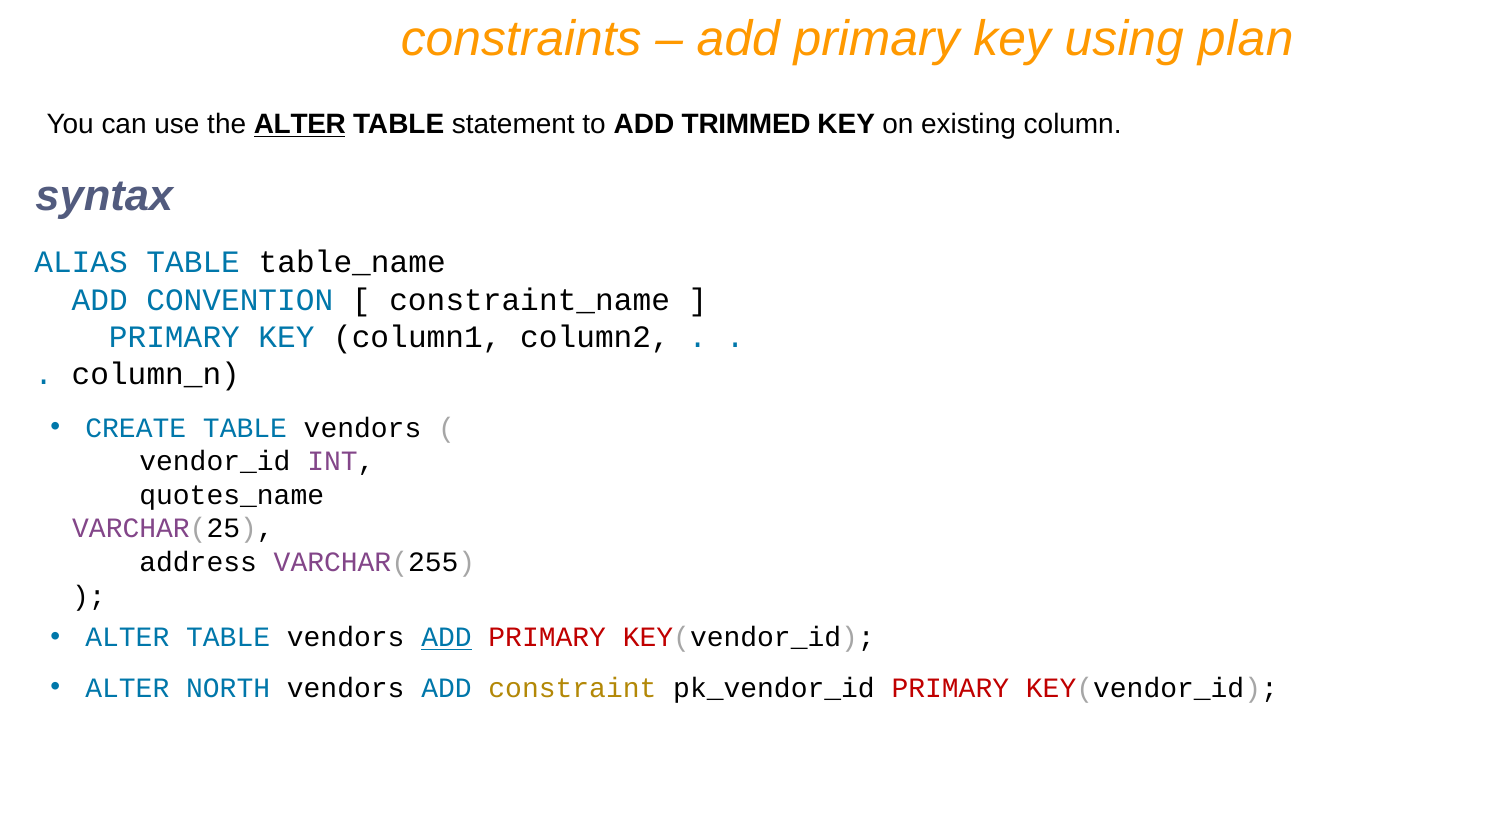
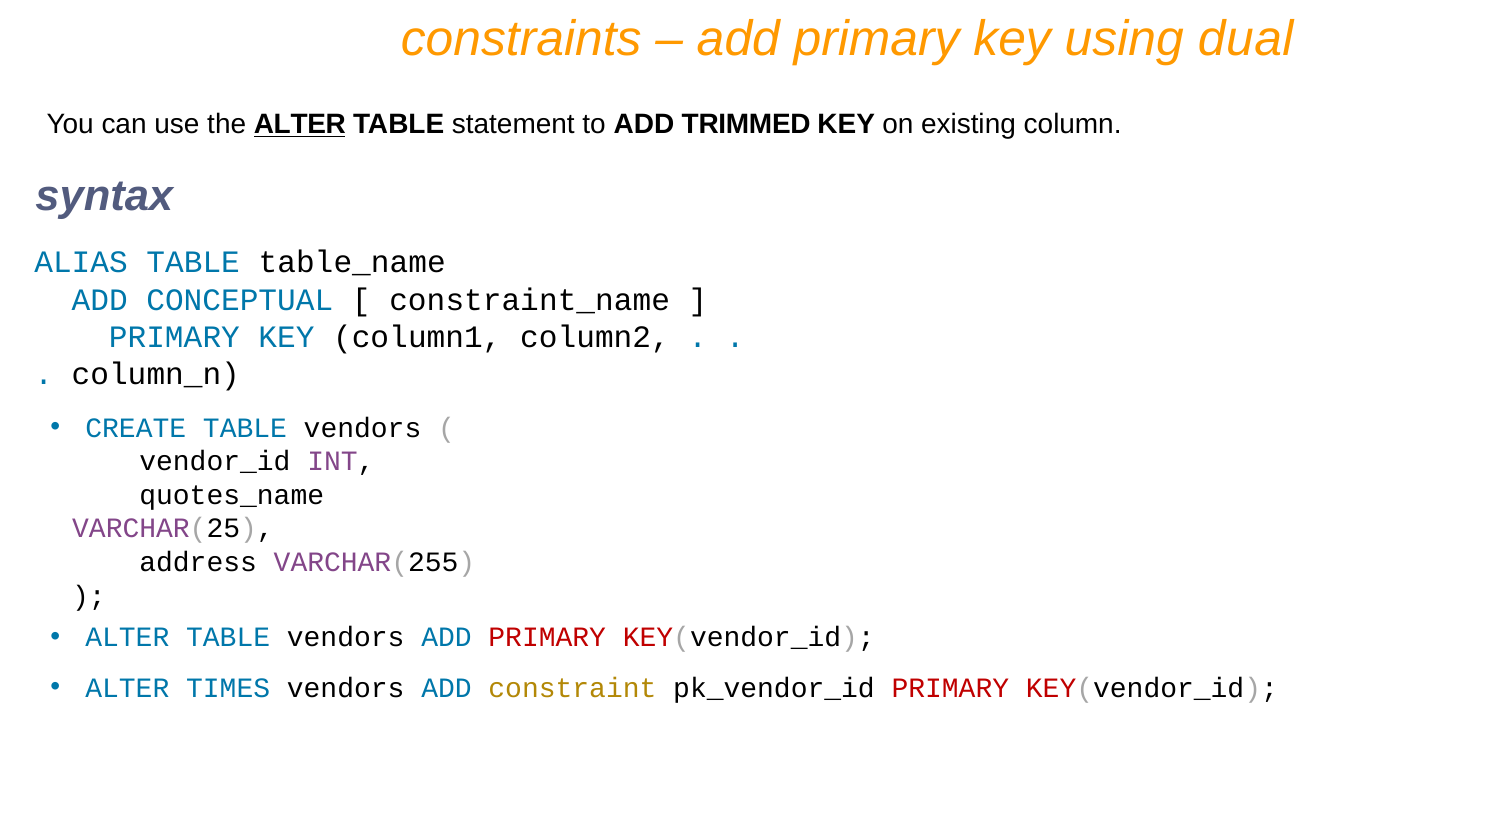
plan: plan -> dual (1246, 39)
CONVENTION: CONVENTION -> CONCEPTUAL (240, 300)
ADD underline: present -> none (446, 637)
NORTH: NORTH -> TIMES (228, 688)
